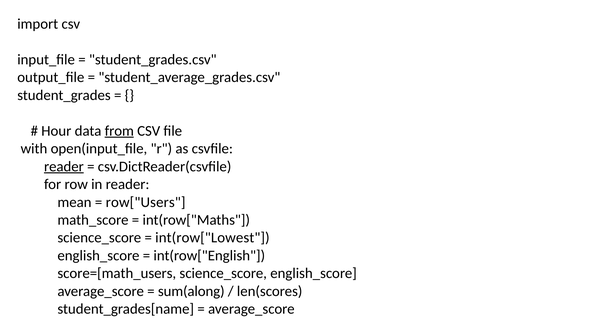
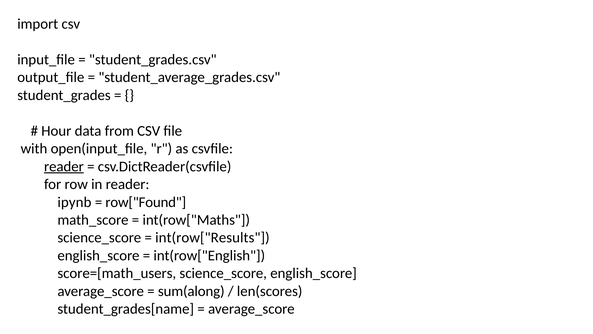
from underline: present -> none (119, 131)
mean: mean -> ipynb (74, 202)
row["Users: row["Users -> row["Found (146, 202)
int(row["Lowest: int(row["Lowest -> int(row["Results (212, 237)
